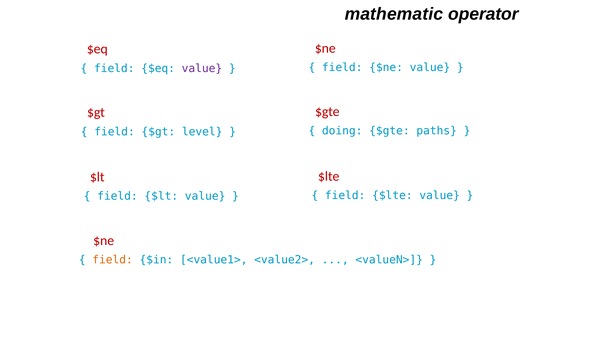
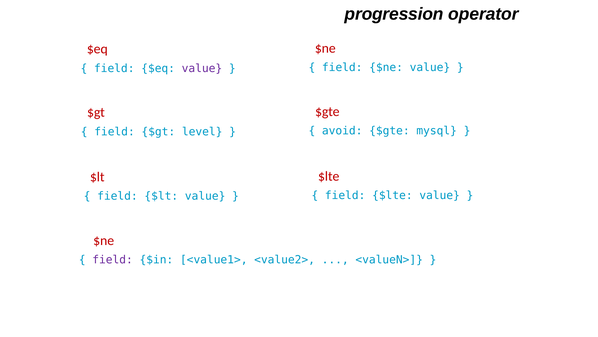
mathematic: mathematic -> progression (394, 14)
doing: doing -> avoid (342, 131)
paths: paths -> mysql (437, 131)
field colour: orange -> purple (113, 259)
